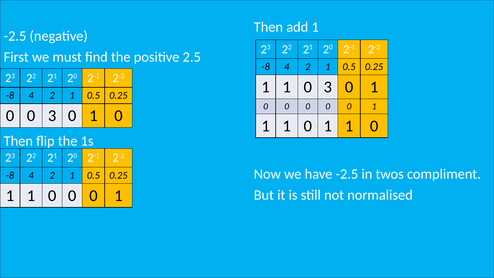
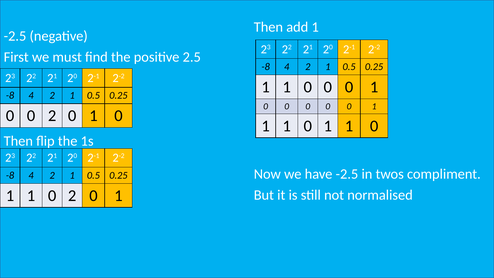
1 1 0 3: 3 -> 0 (328, 87)
0 0 3: 3 -> 2 (52, 116)
1 1 0 0: 0 -> 2 (72, 196)
